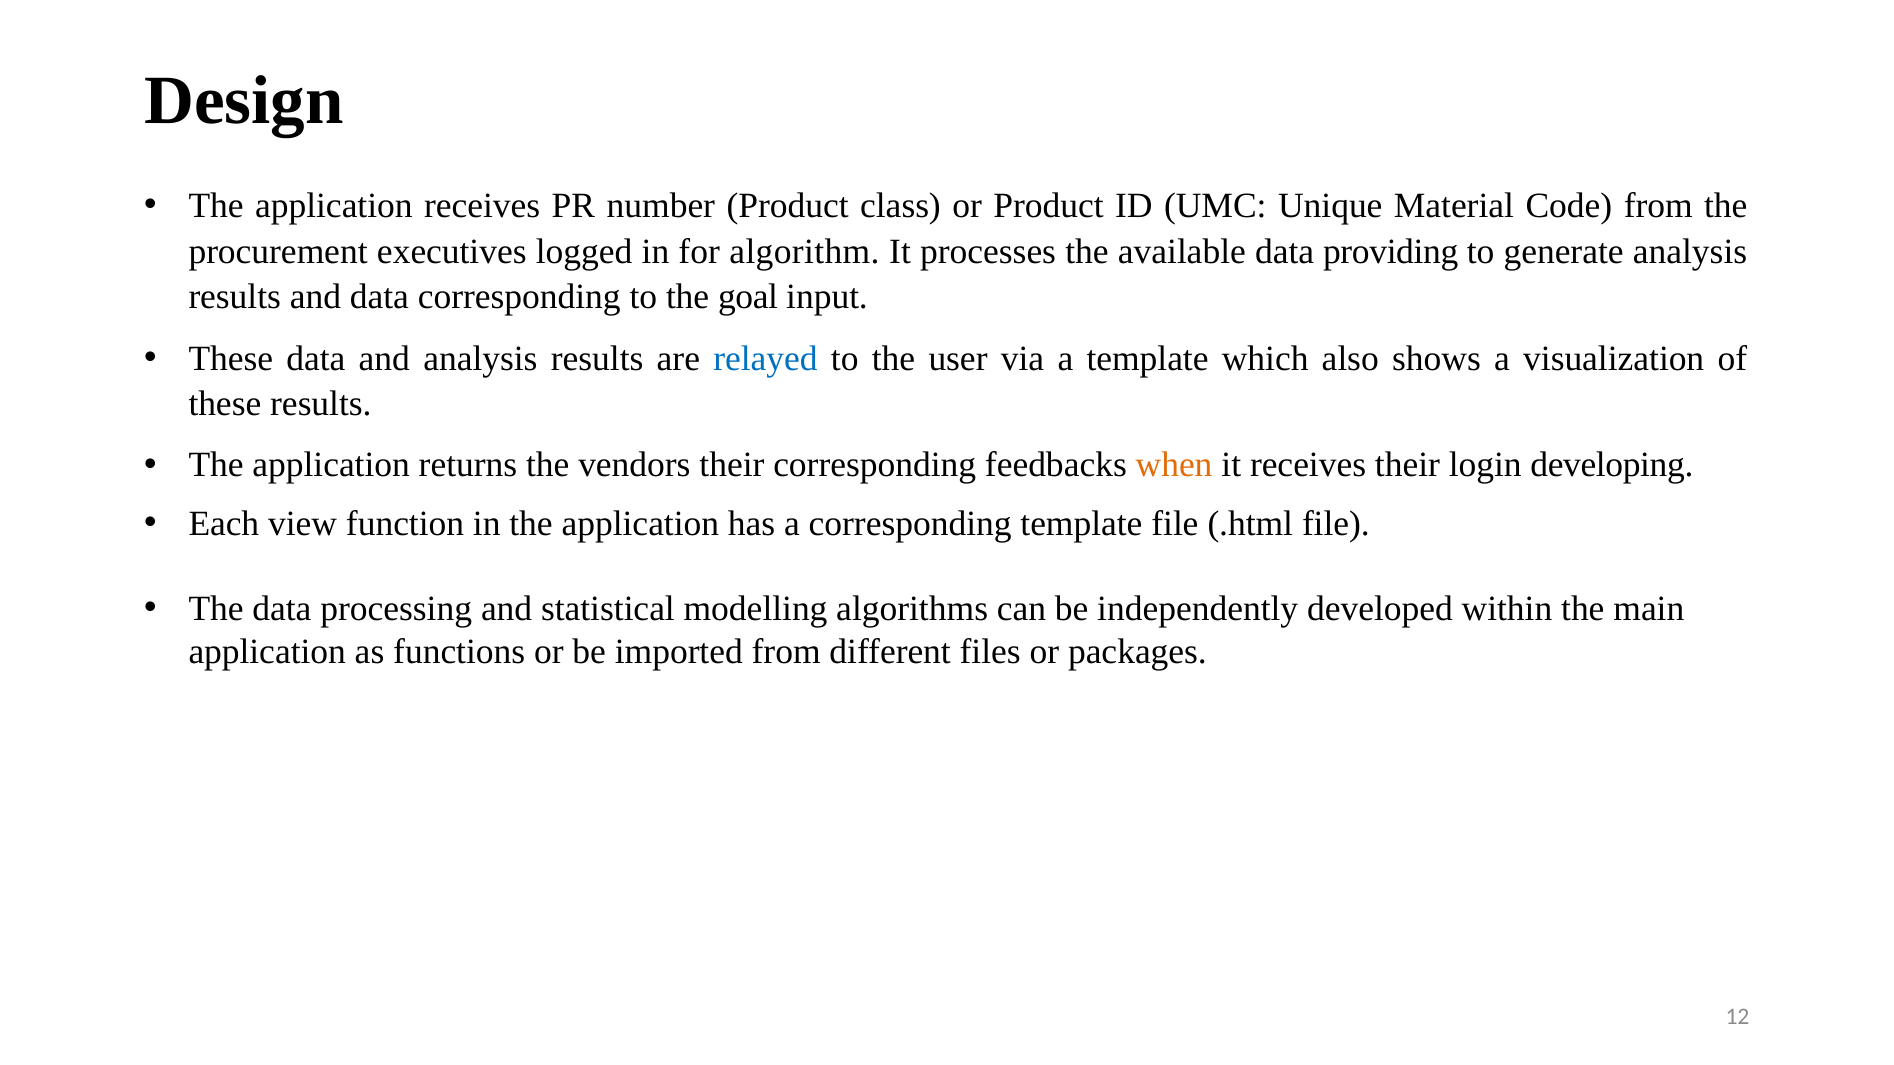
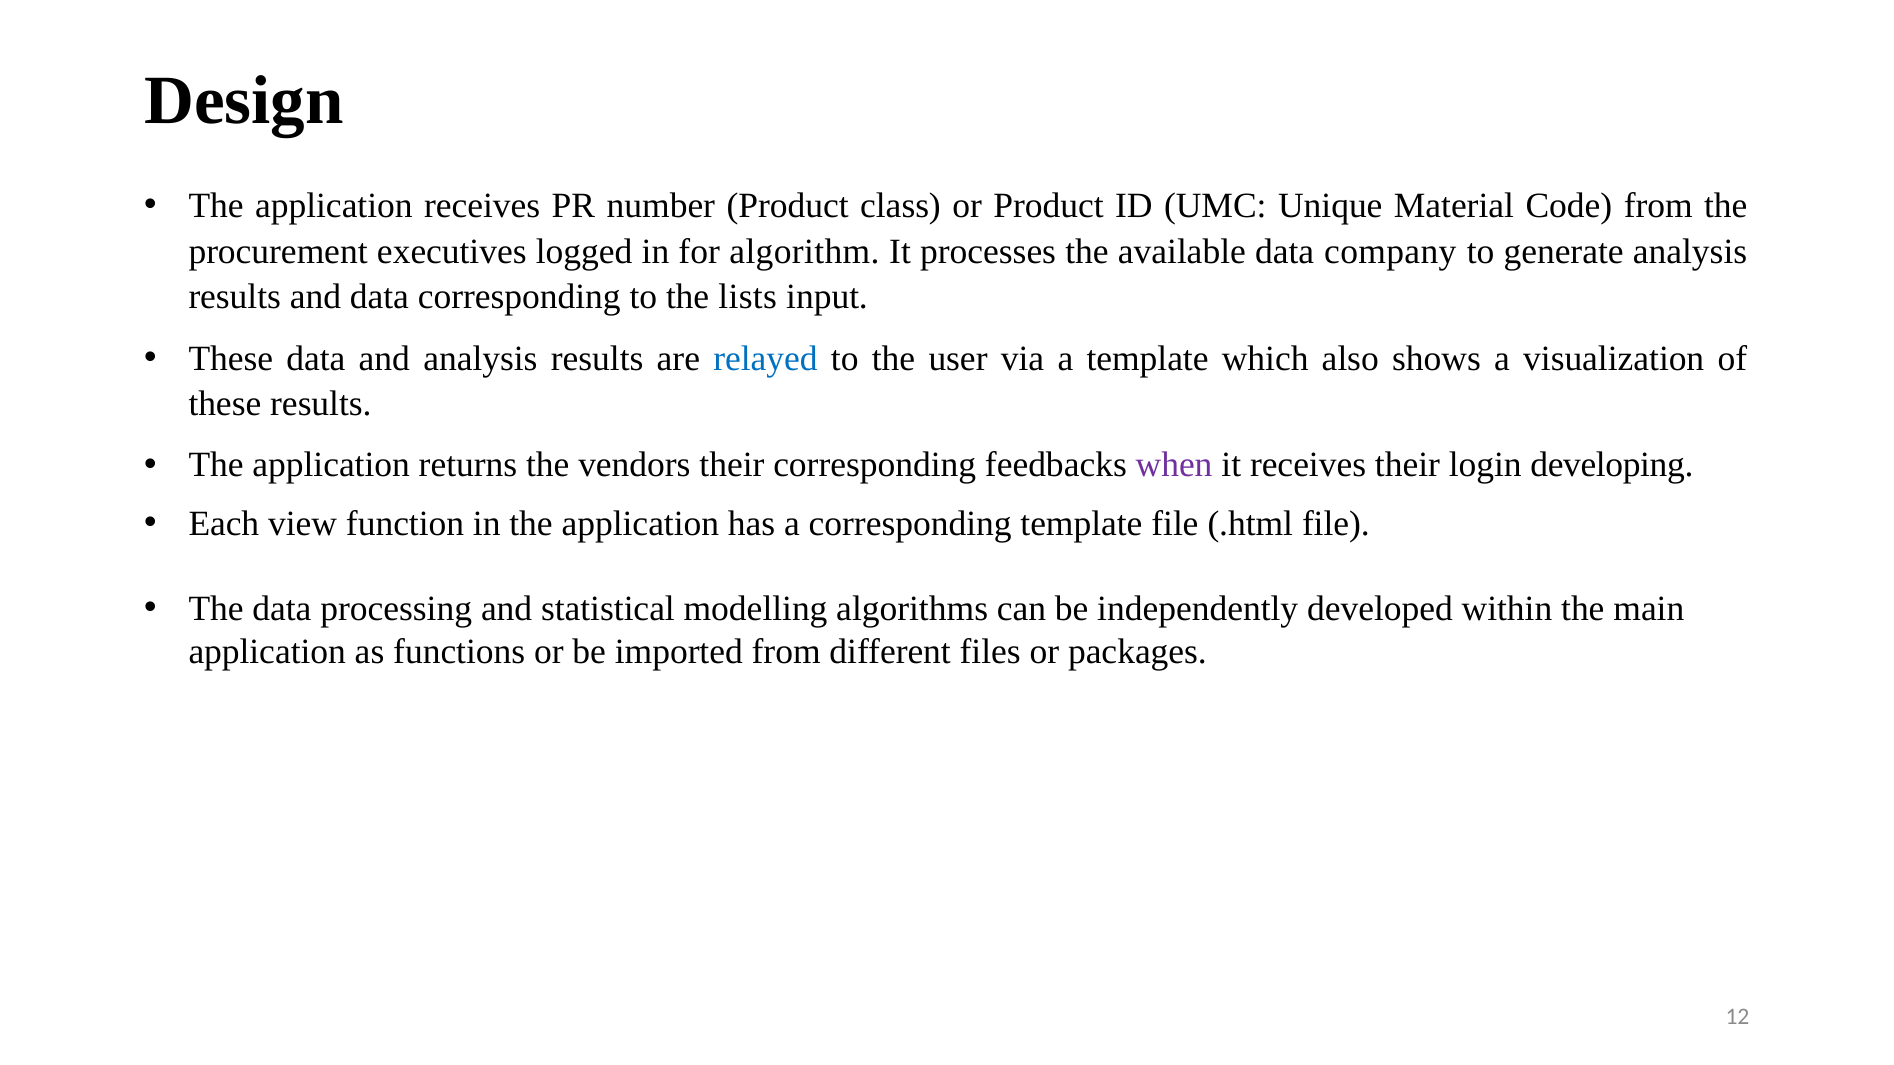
providing: providing -> company (1390, 252)
goal: goal -> lists (748, 297)
when colour: orange -> purple (1174, 465)
